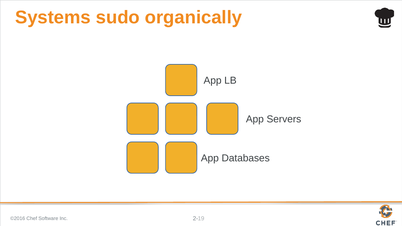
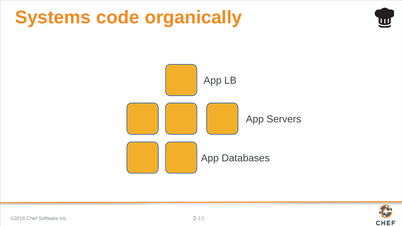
sudo: sudo -> code (118, 17)
